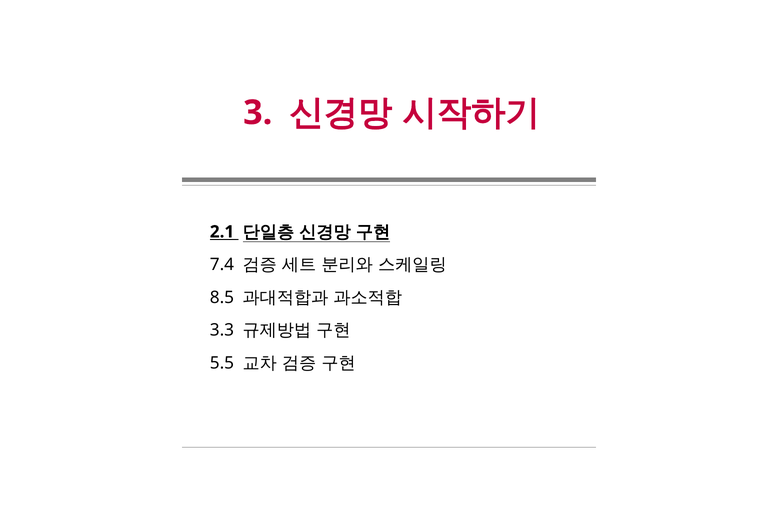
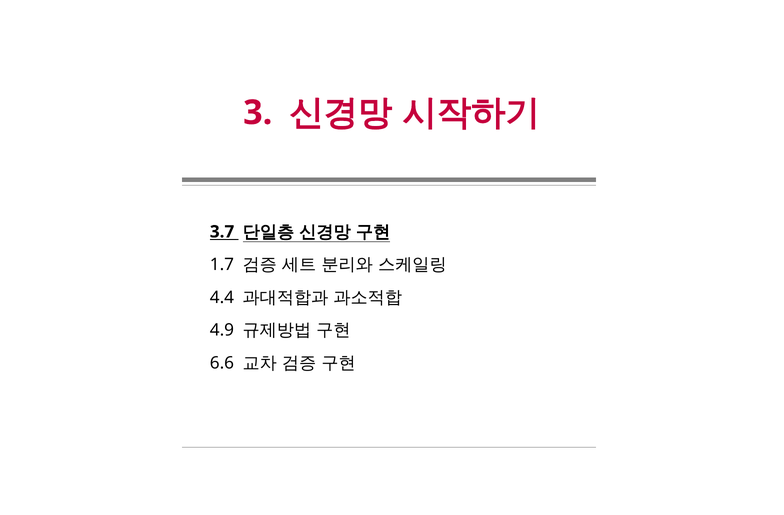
2.1: 2.1 -> 3.7 (222, 232)
7.4: 7.4 -> 1.7 (222, 265)
8.5: 8.5 -> 4.4 (222, 297)
3.3: 3.3 -> 4.9 (222, 330)
5.5: 5.5 -> 6.6 (222, 363)
